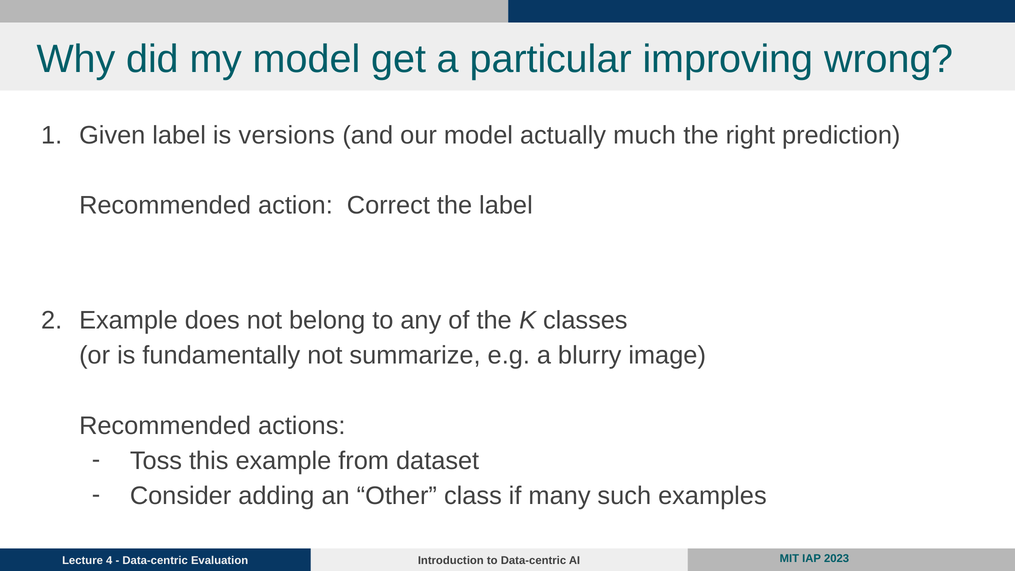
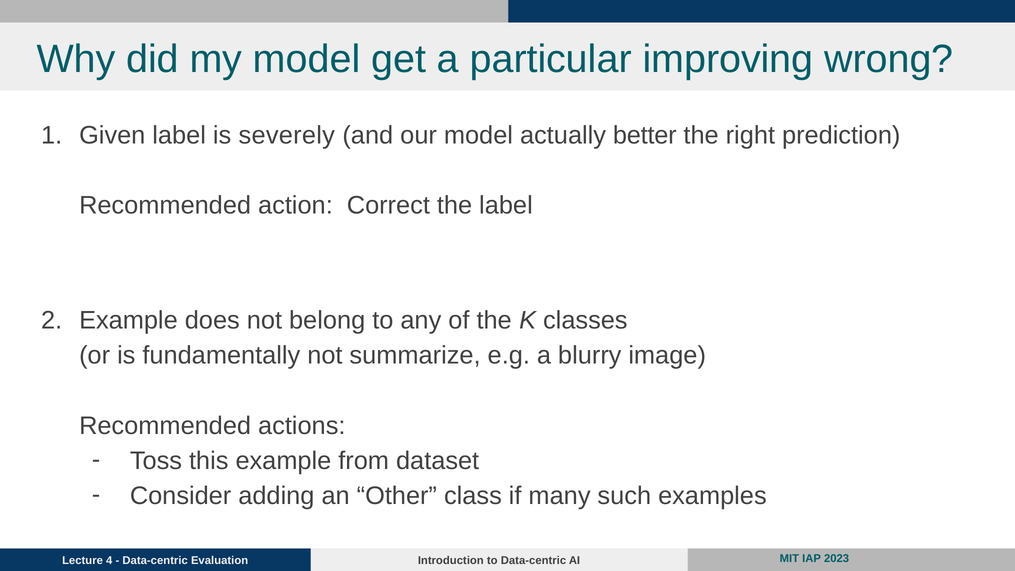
versions: versions -> severely (287, 135)
much: much -> better (645, 135)
